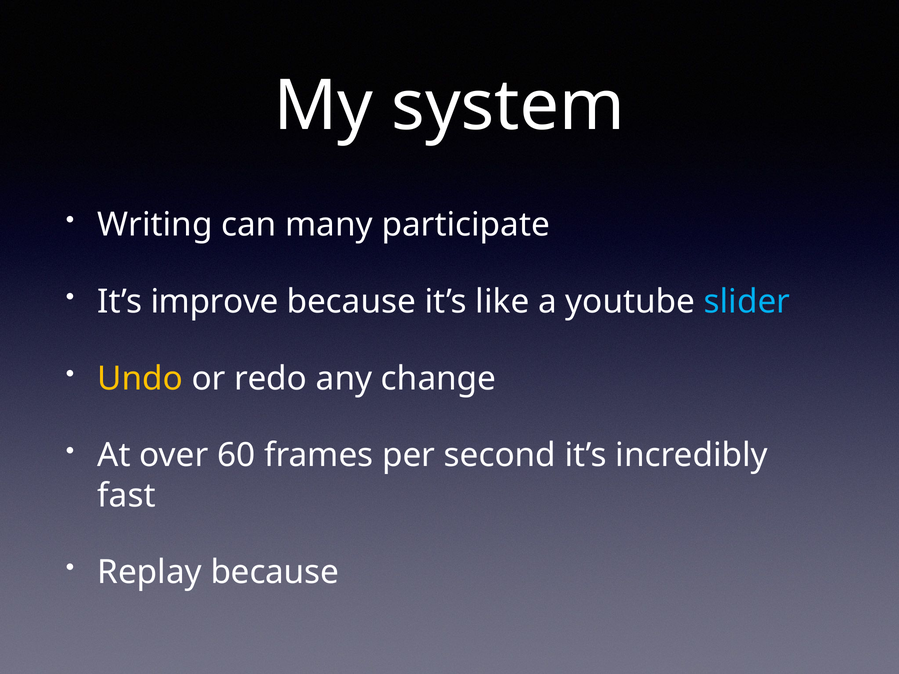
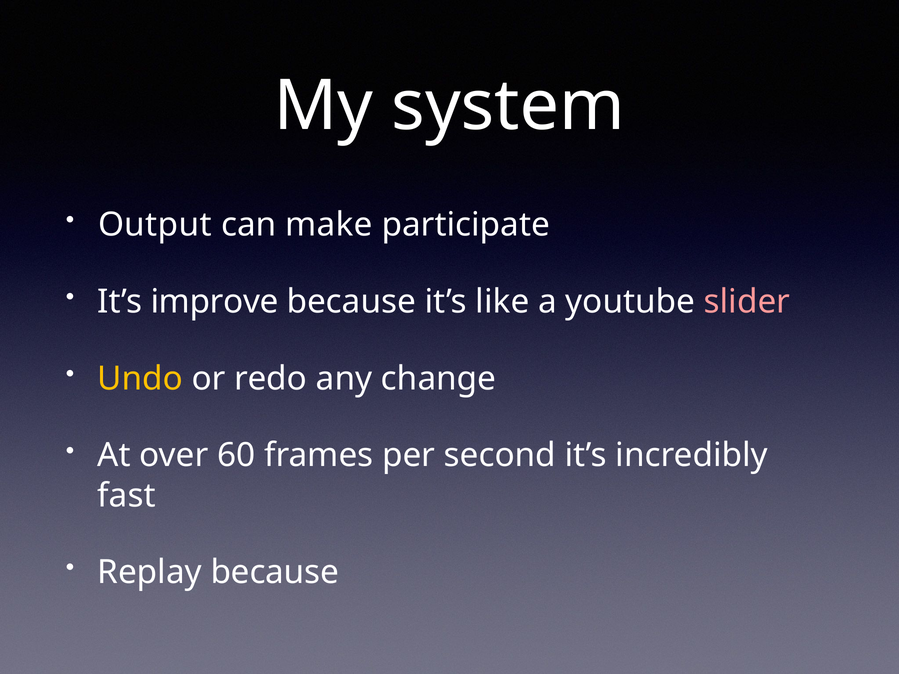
Writing: Writing -> Output (155, 225)
many: many -> make (329, 225)
slider colour: light blue -> pink (747, 302)
